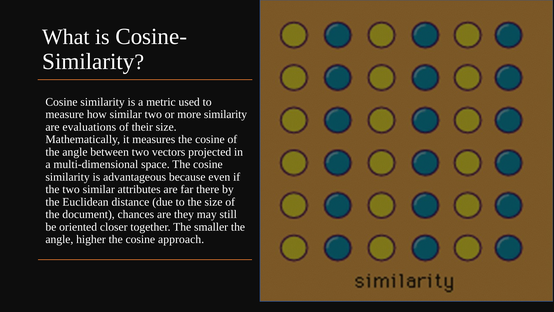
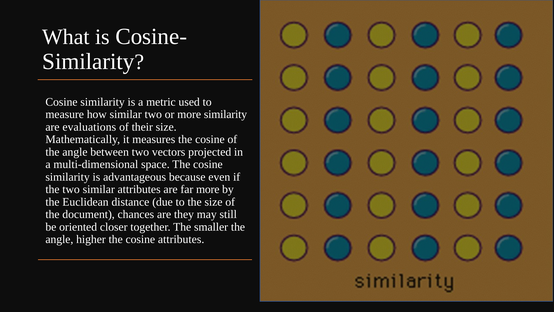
far there: there -> more (208, 189)
cosine approach: approach -> attributes (181, 239)
